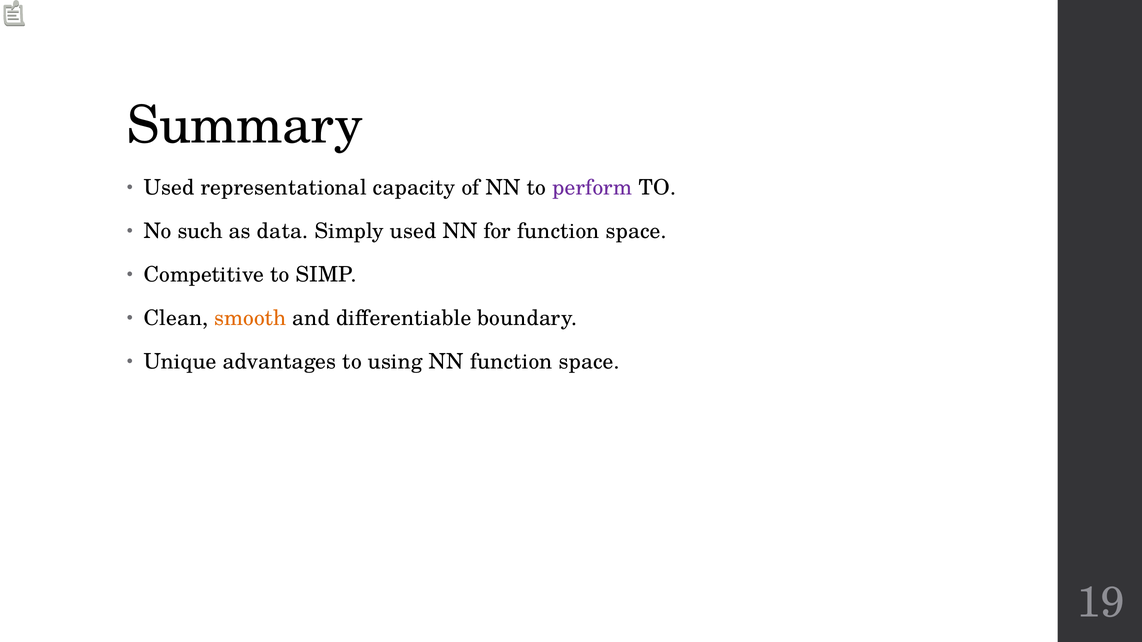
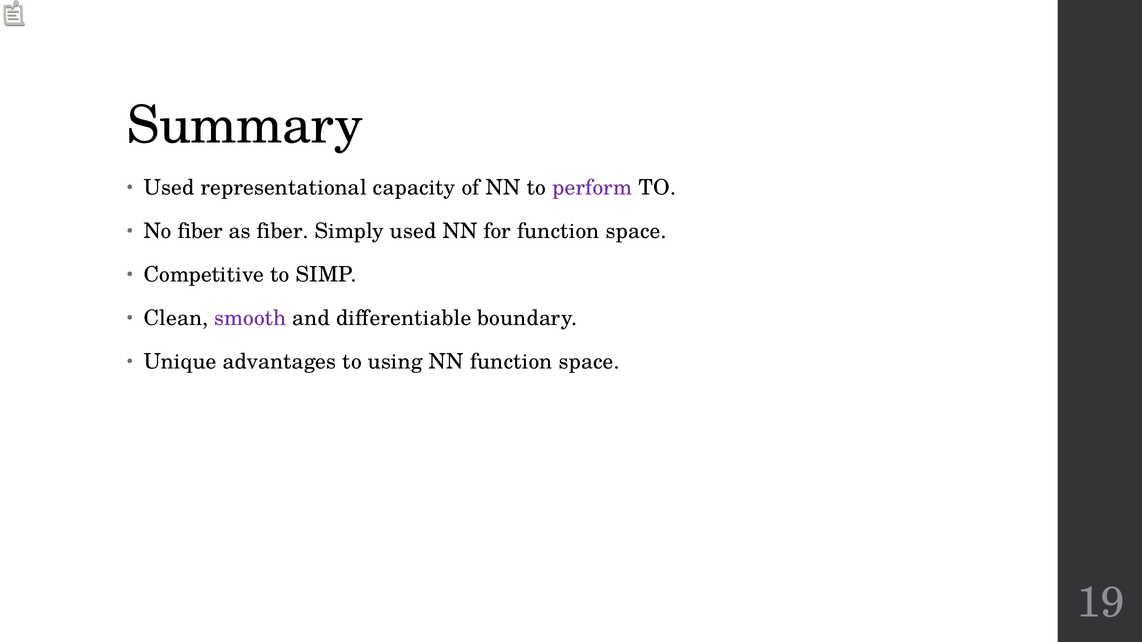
No such: such -> fiber (200, 232)
as data: data -> fiber (283, 232)
smooth colour: orange -> purple (250, 318)
